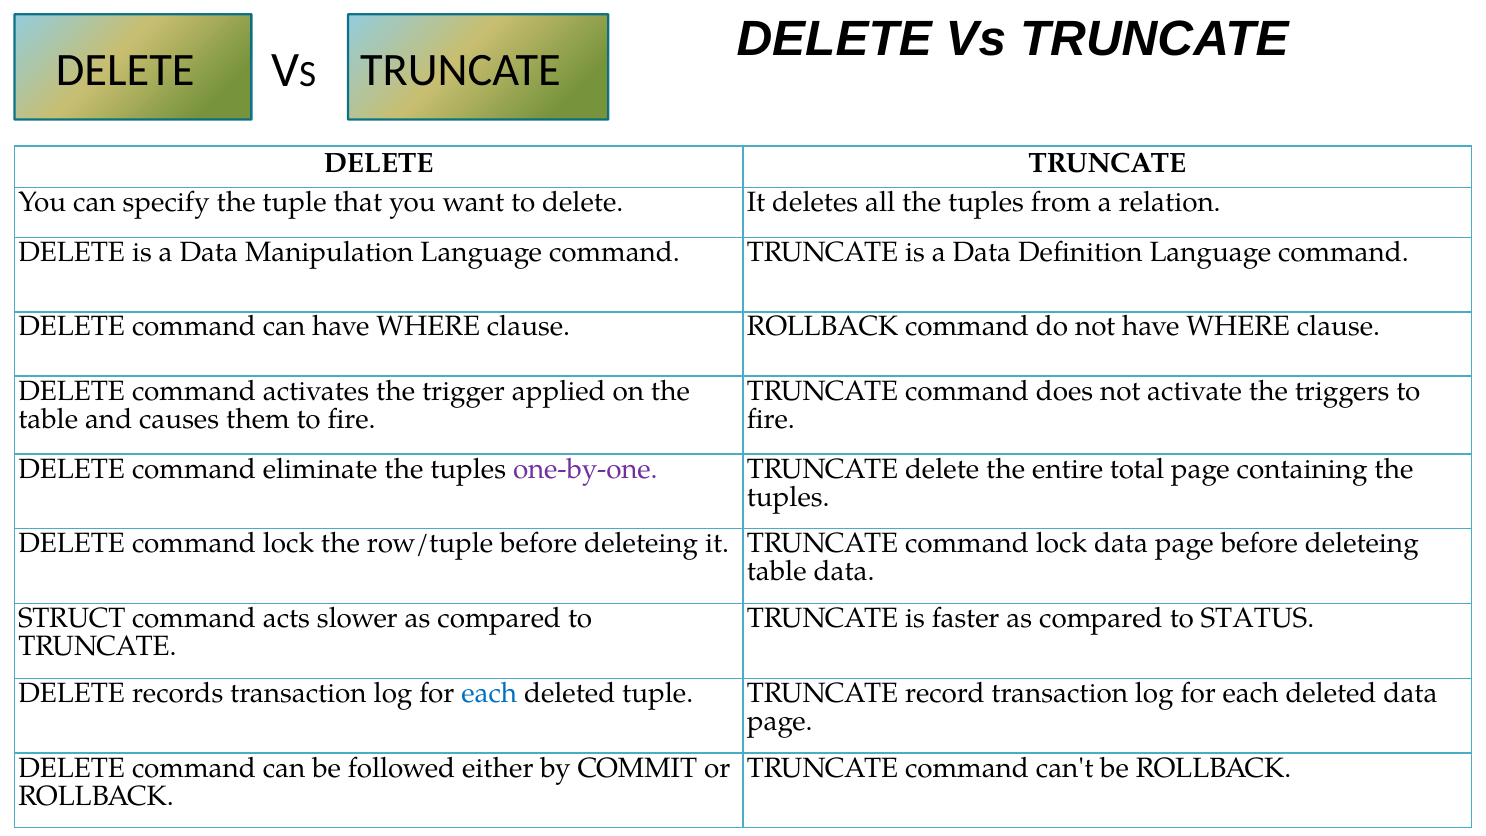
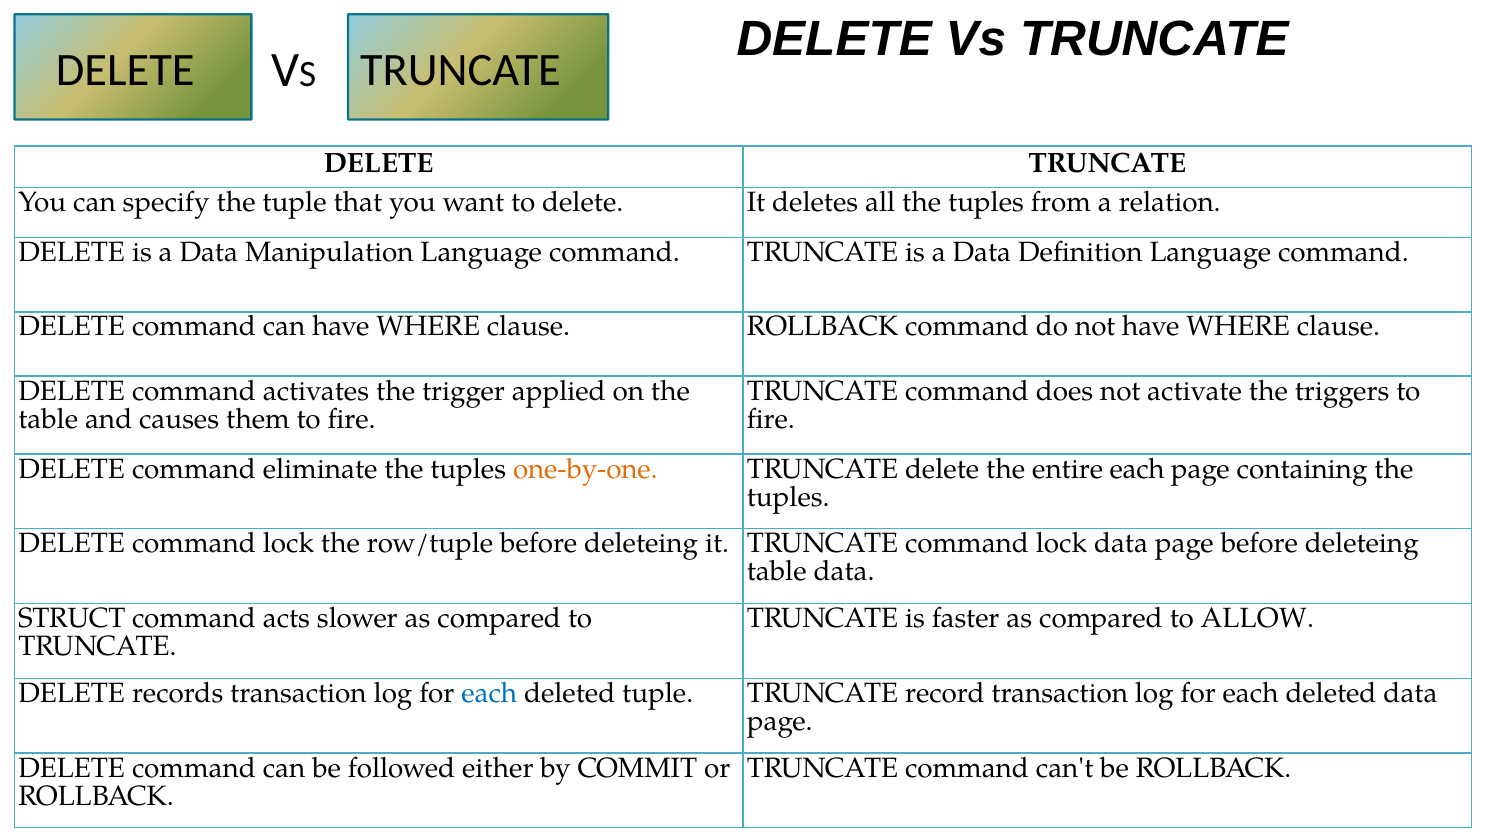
one-by-one colour: purple -> orange (585, 469)
entire total: total -> each (1137, 469)
STATUS: STATUS -> ALLOW (1257, 618)
